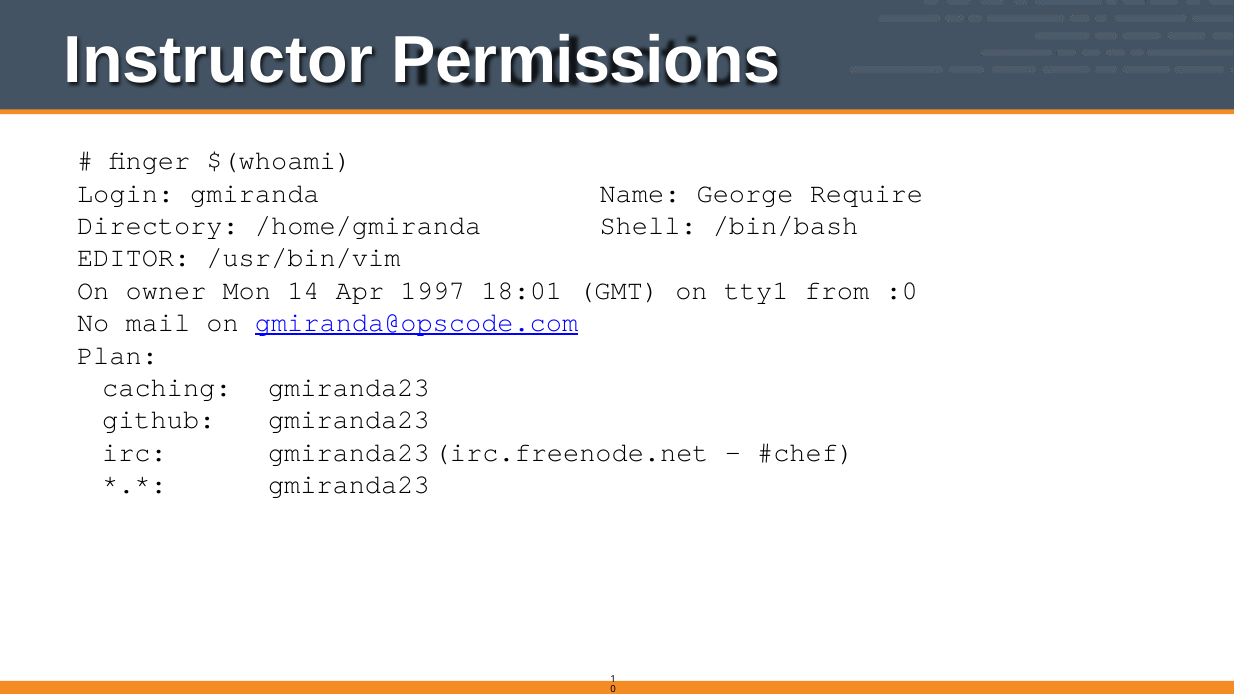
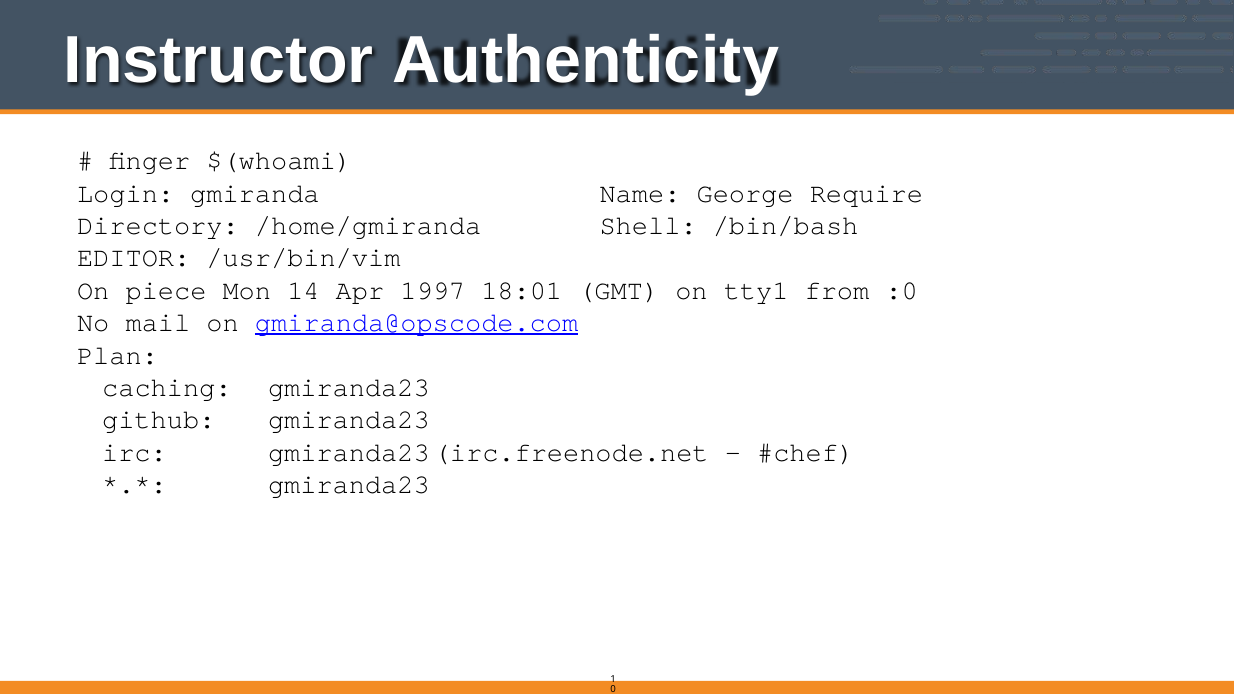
Permissions: Permissions -> Authenticity (586, 61)
owner: owner -> piece (166, 290)
